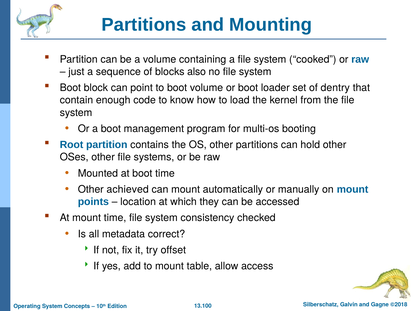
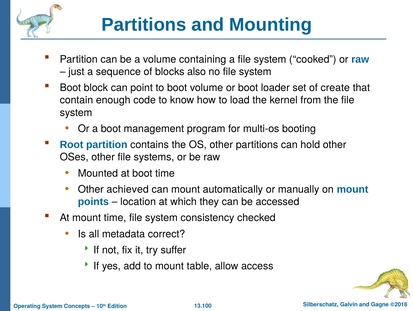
dentry: dentry -> create (335, 88)
offset: offset -> suffer (173, 250)
